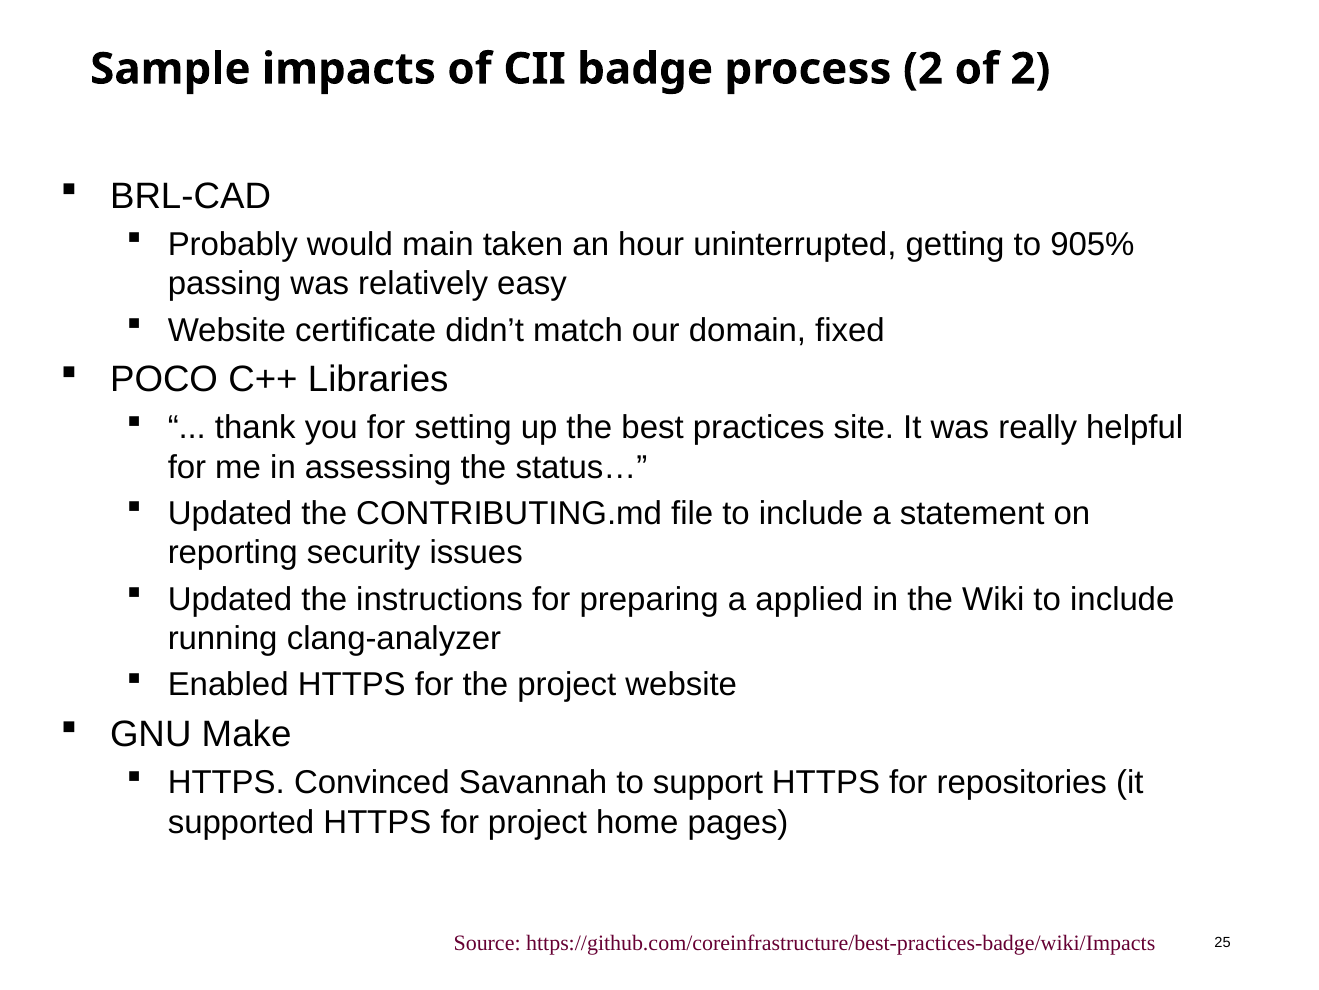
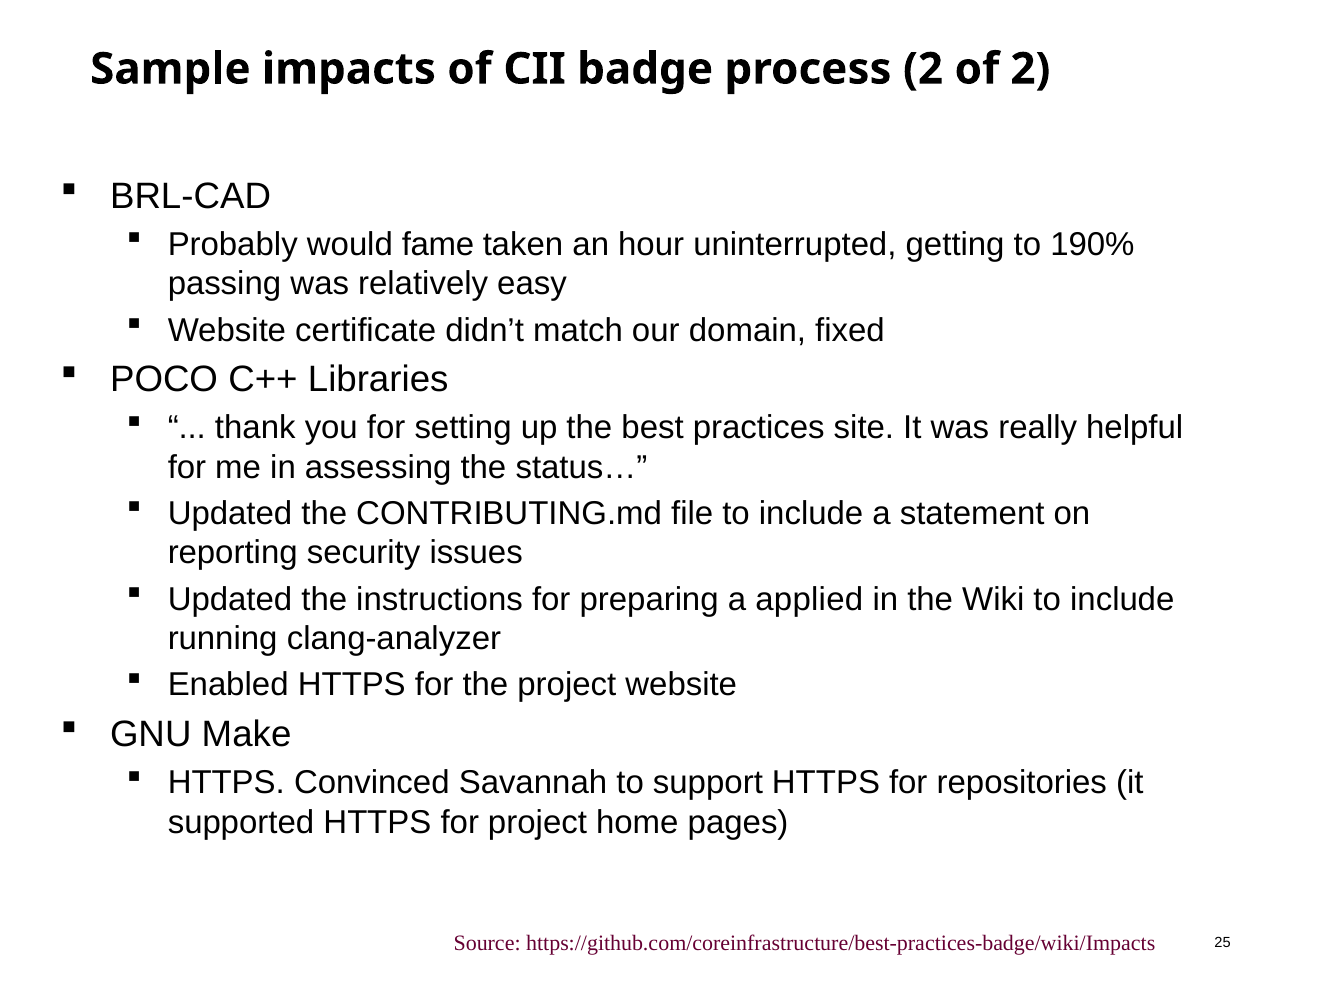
main: main -> fame (438, 244)
905%: 905% -> 190% (1092, 244)
